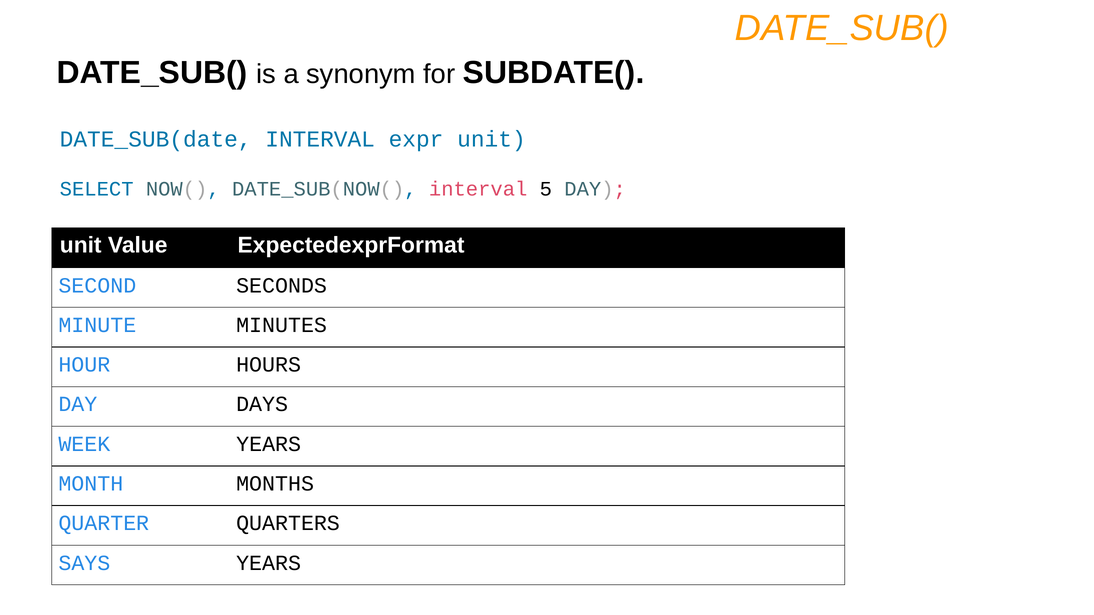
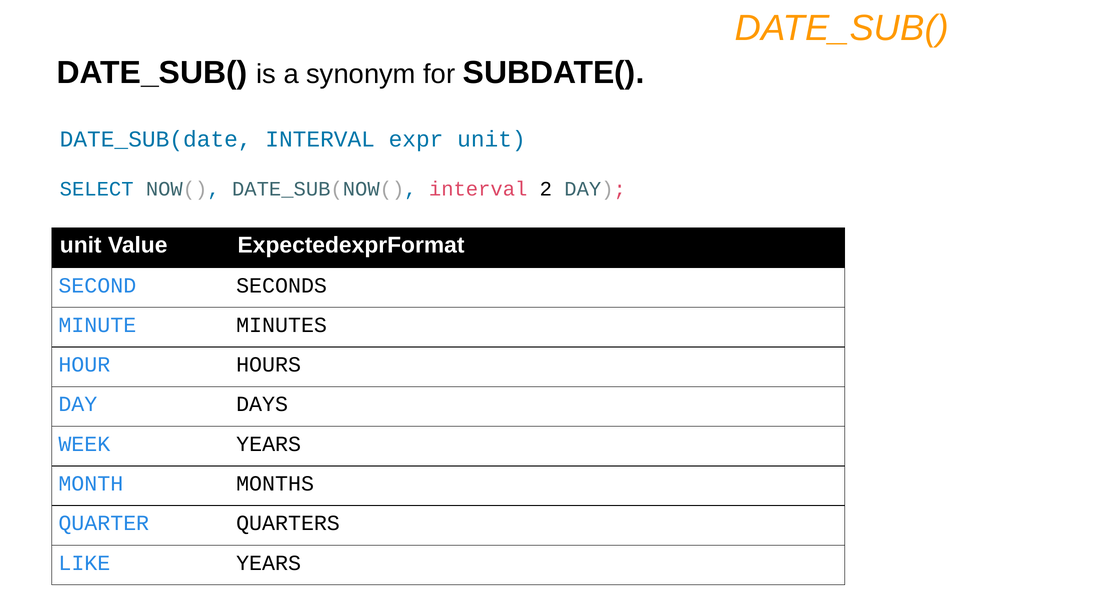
5: 5 -> 2 (546, 189)
SAYS: SAYS -> LIKE (84, 563)
